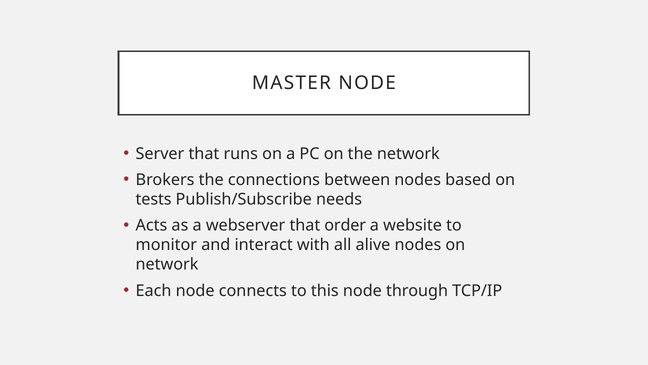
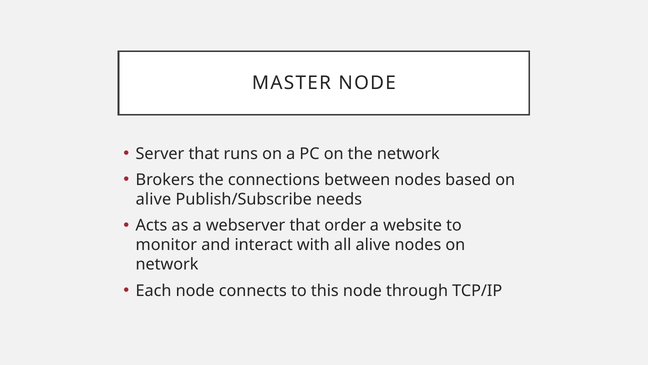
tests: tests -> alive (153, 199)
